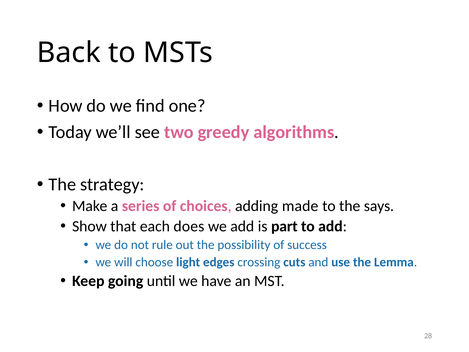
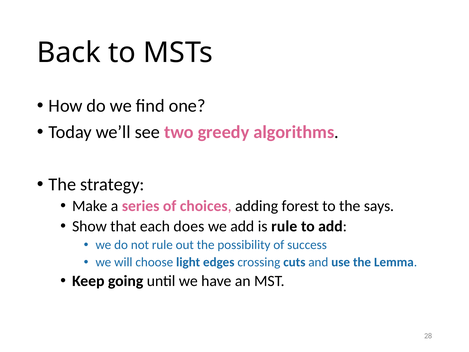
made: made -> forest (300, 206)
is part: part -> rule (284, 226)
